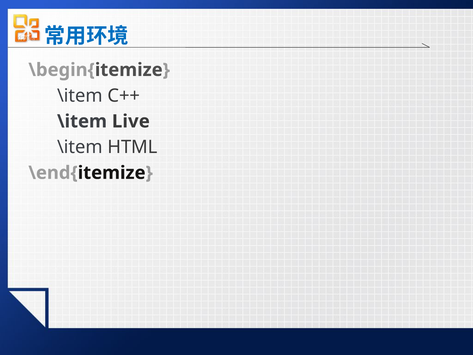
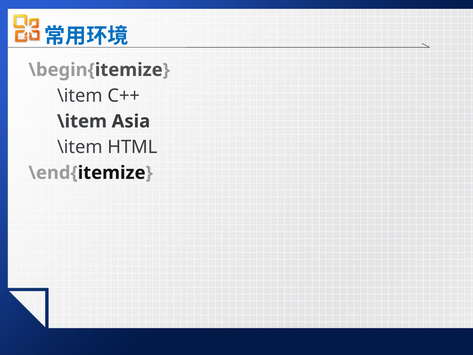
Live: Live -> Asia (131, 121)
